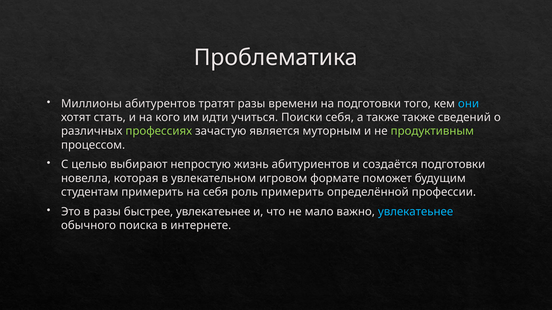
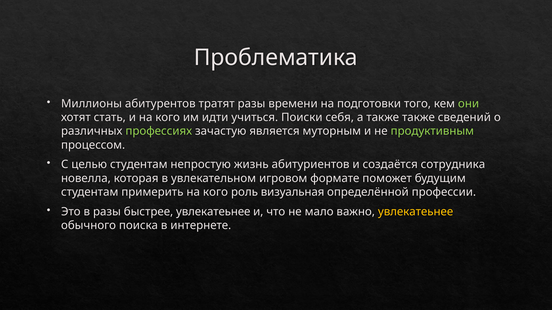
они colour: light blue -> light green (469, 104)
целью выбирают: выбирают -> студентам (139, 165)
создаётся подготовки: подготовки -> сотрудника (453, 165)
примерить на себя: себя -> кого (215, 192)
роль примерить: примерить -> визуальная (293, 192)
увлекатеьнее colour: light blue -> yellow (416, 212)
